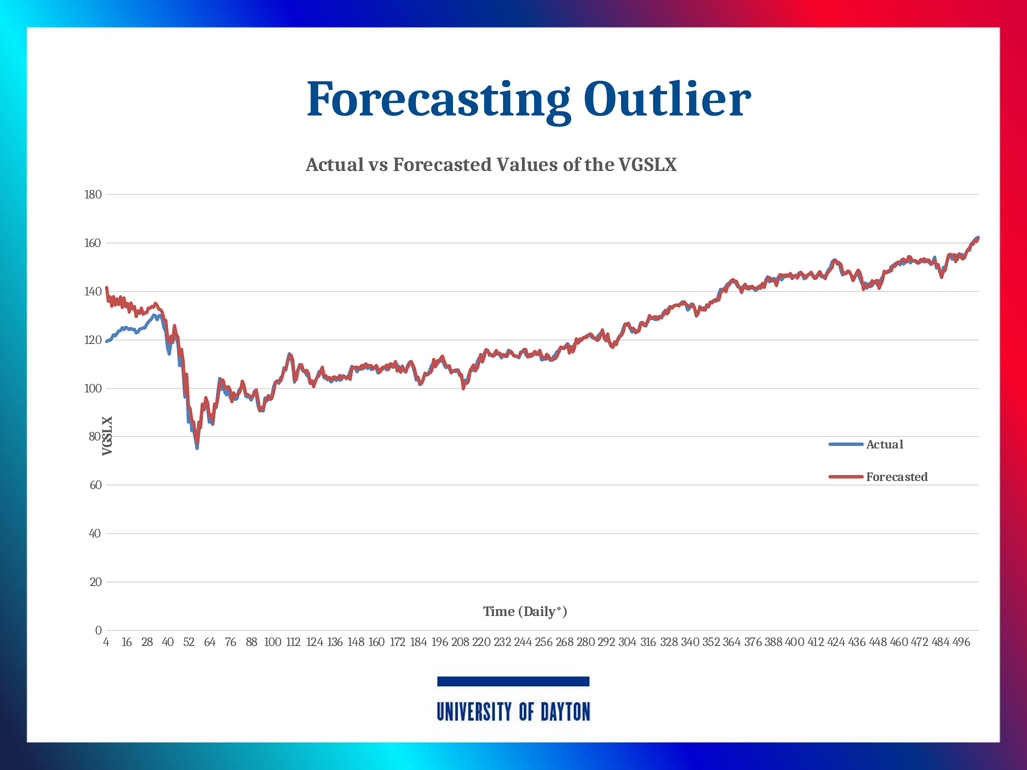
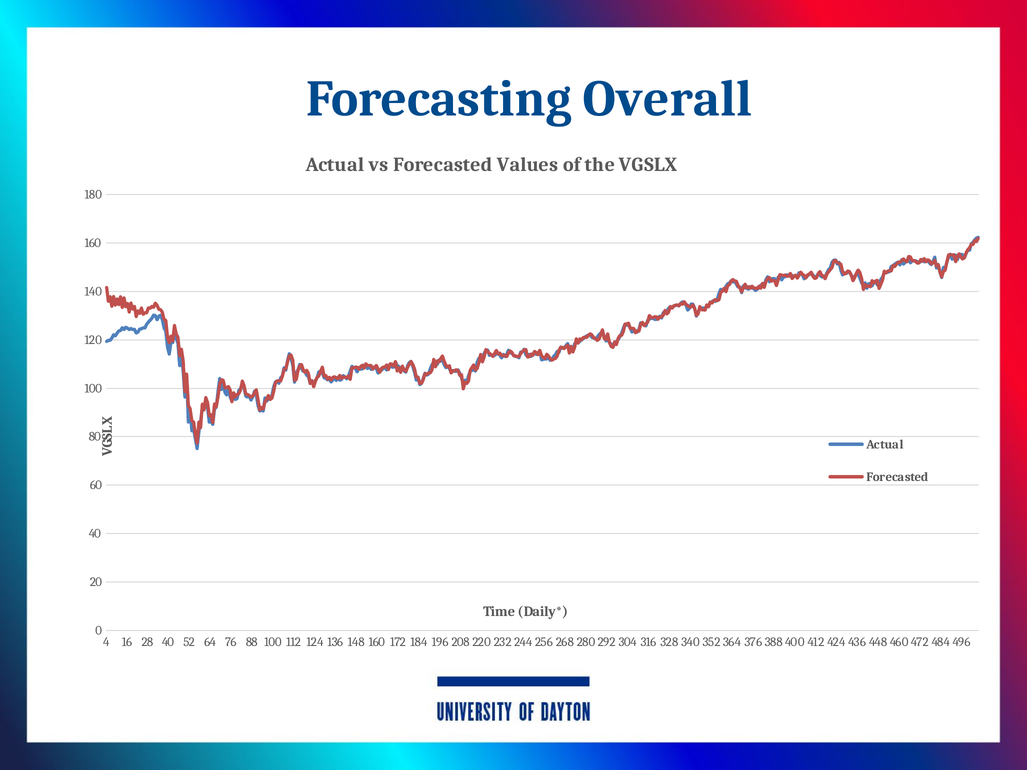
Outlier: Outlier -> Overall (668, 99)
